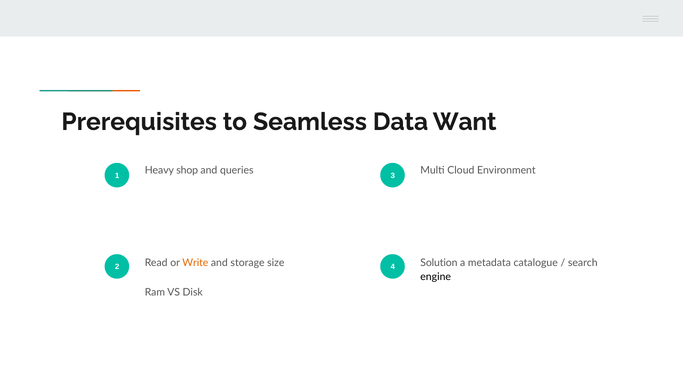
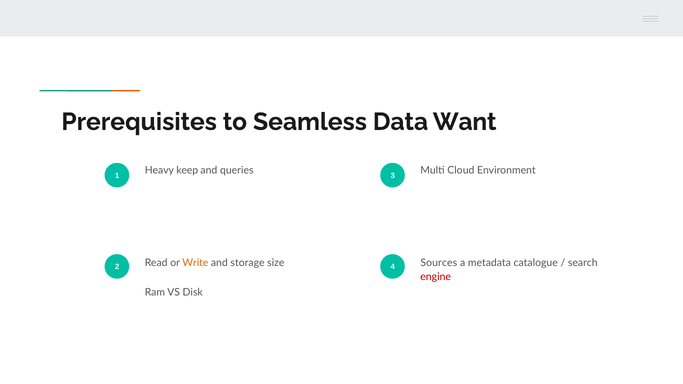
shop: shop -> keep (187, 171)
Solution: Solution -> Sources (439, 263)
engine colour: black -> red (436, 277)
